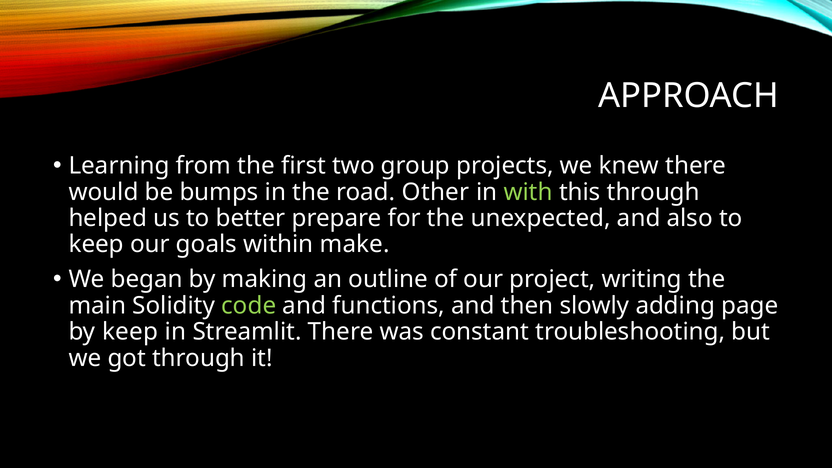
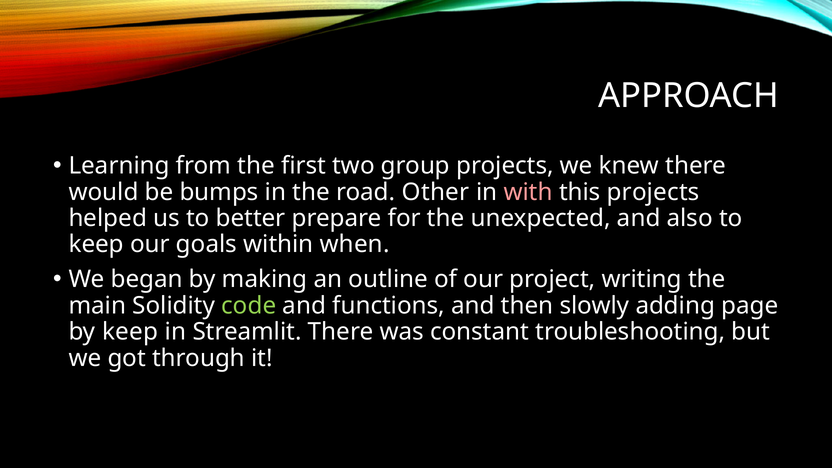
with colour: light green -> pink (528, 192)
this through: through -> projects (653, 192)
make: make -> when (355, 244)
